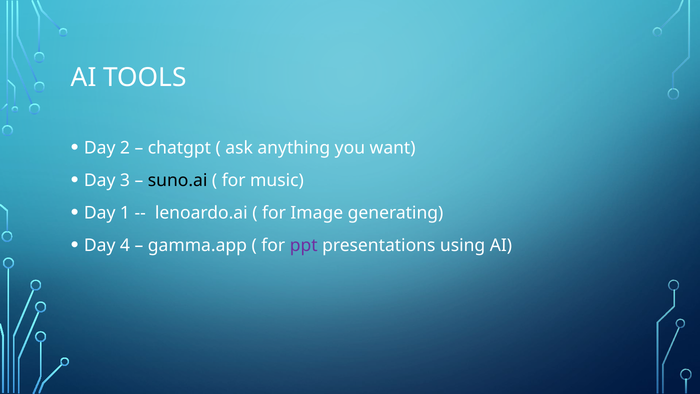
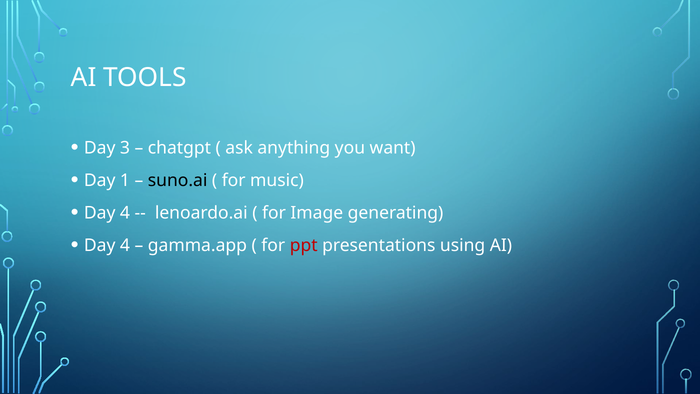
2: 2 -> 3 (125, 148)
3: 3 -> 1 (125, 180)
1: 1 -> 4 (125, 213)
ppt colour: purple -> red (304, 245)
